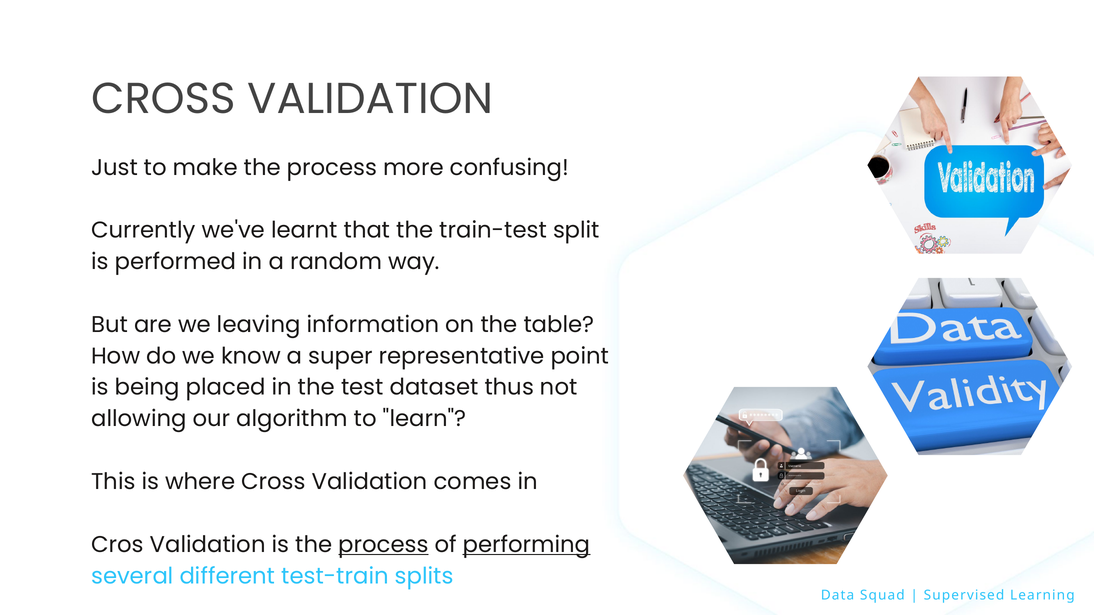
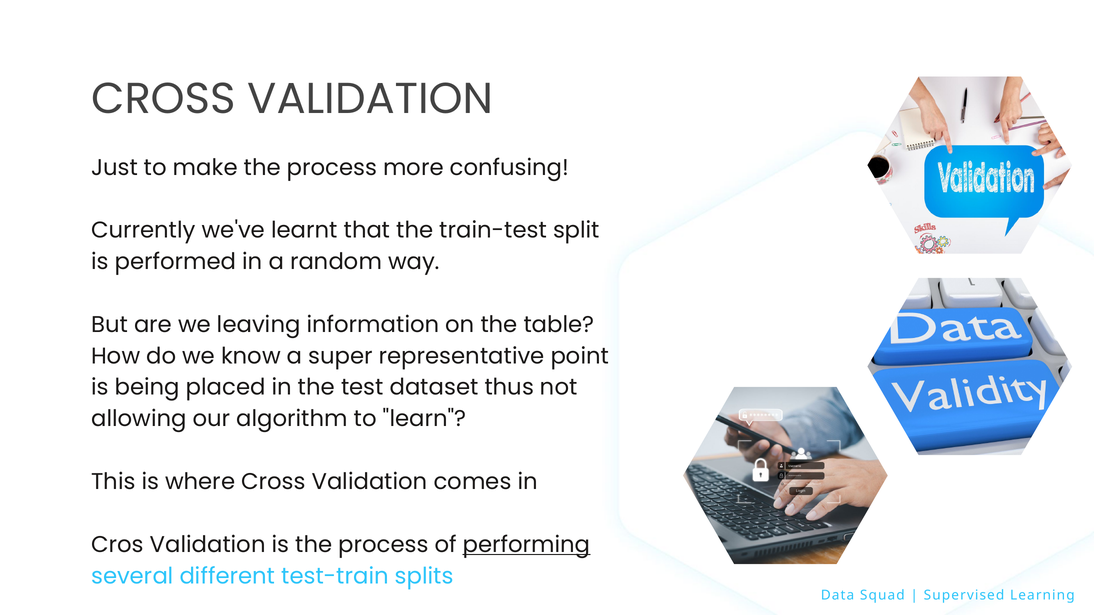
process underline: present -> none (383, 545)
